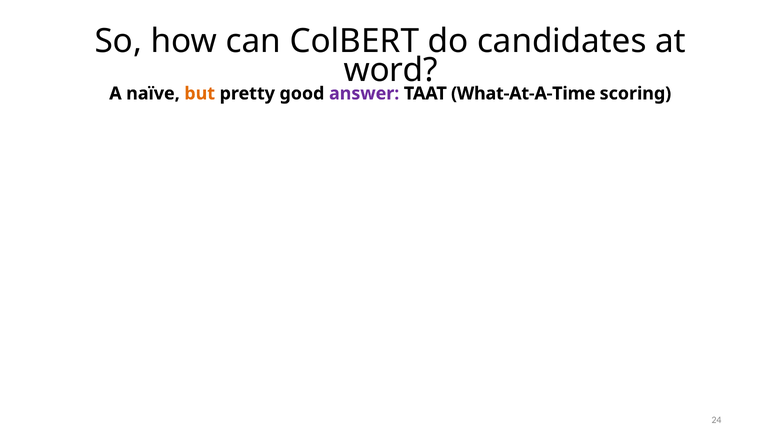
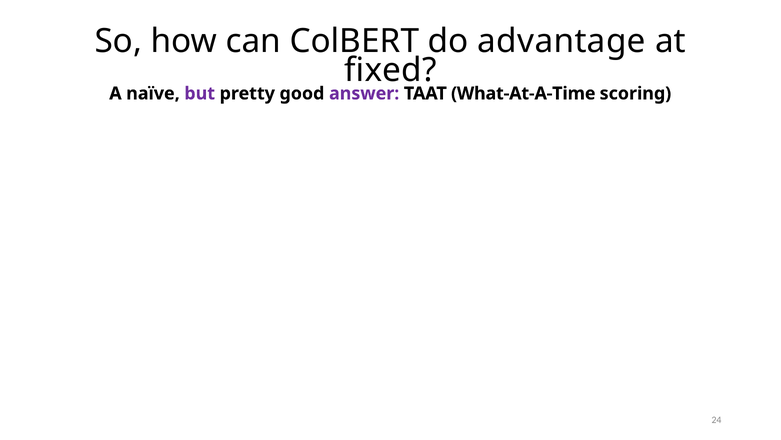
candidates: candidates -> advantage (562, 41)
word: word -> fixed (390, 70)
but colour: orange -> purple (200, 93)
